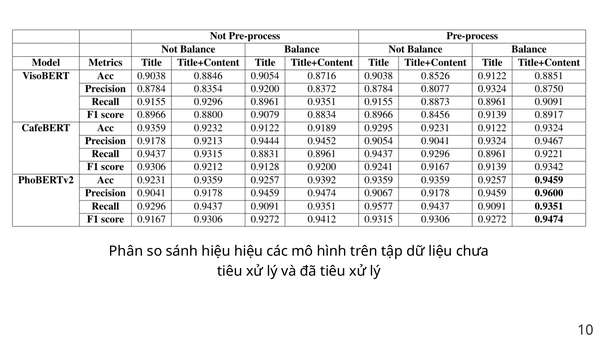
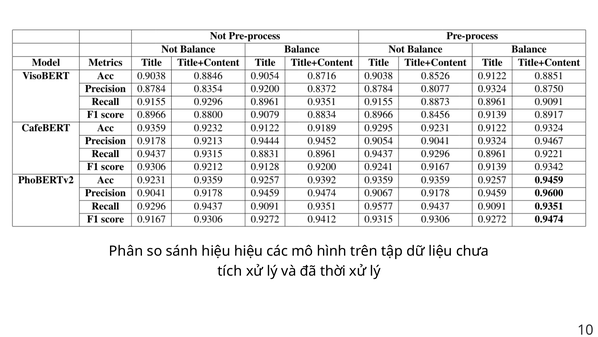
tiêu: tiêu -> tích (230, 271)
đã tiêu: tiêu -> thời (333, 271)
